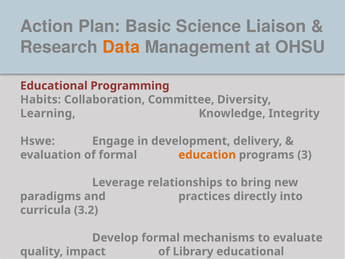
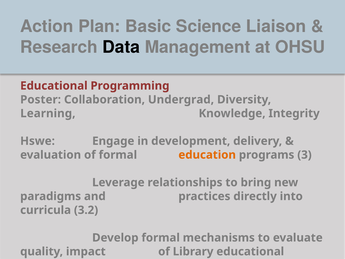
Data colour: orange -> black (121, 47)
Habits: Habits -> Poster (41, 99)
Committee: Committee -> Undergrad (181, 99)
